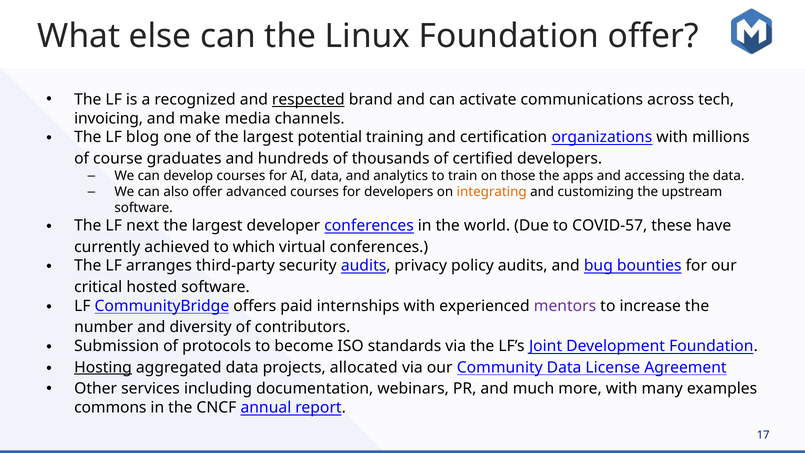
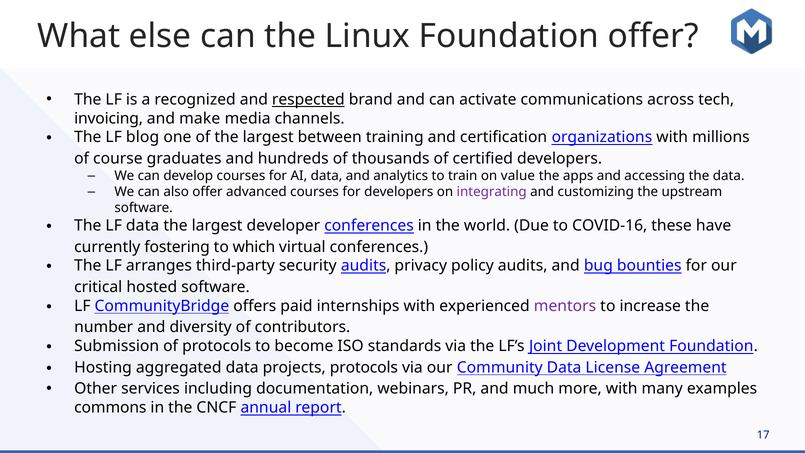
potential: potential -> between (330, 137)
those: those -> value (518, 176)
integrating colour: orange -> purple (492, 192)
LF next: next -> data (143, 226)
COVID-57: COVID-57 -> COVID-16 (610, 226)
achieved: achieved -> fostering (177, 247)
Hosting underline: present -> none (103, 367)
projects allocated: allocated -> protocols (364, 367)
